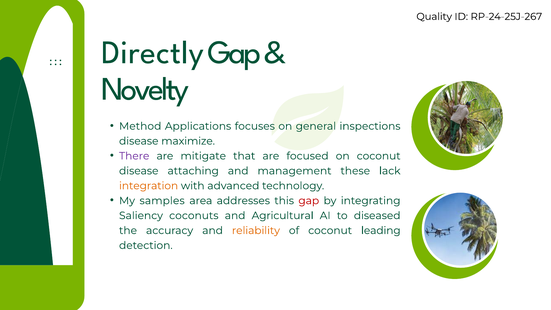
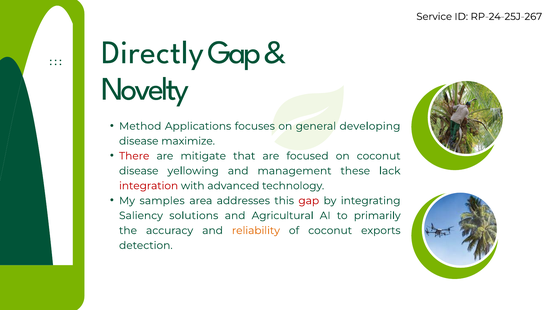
Quality: Quality -> Service (434, 17)
inspections: inspections -> developing (370, 126)
There colour: purple -> red (134, 156)
attaching: attaching -> yellowing (193, 171)
integration colour: orange -> red (149, 186)
coconuts: coconuts -> solutions (194, 216)
diseased: diseased -> primarily (377, 216)
leading: leading -> exports (381, 230)
